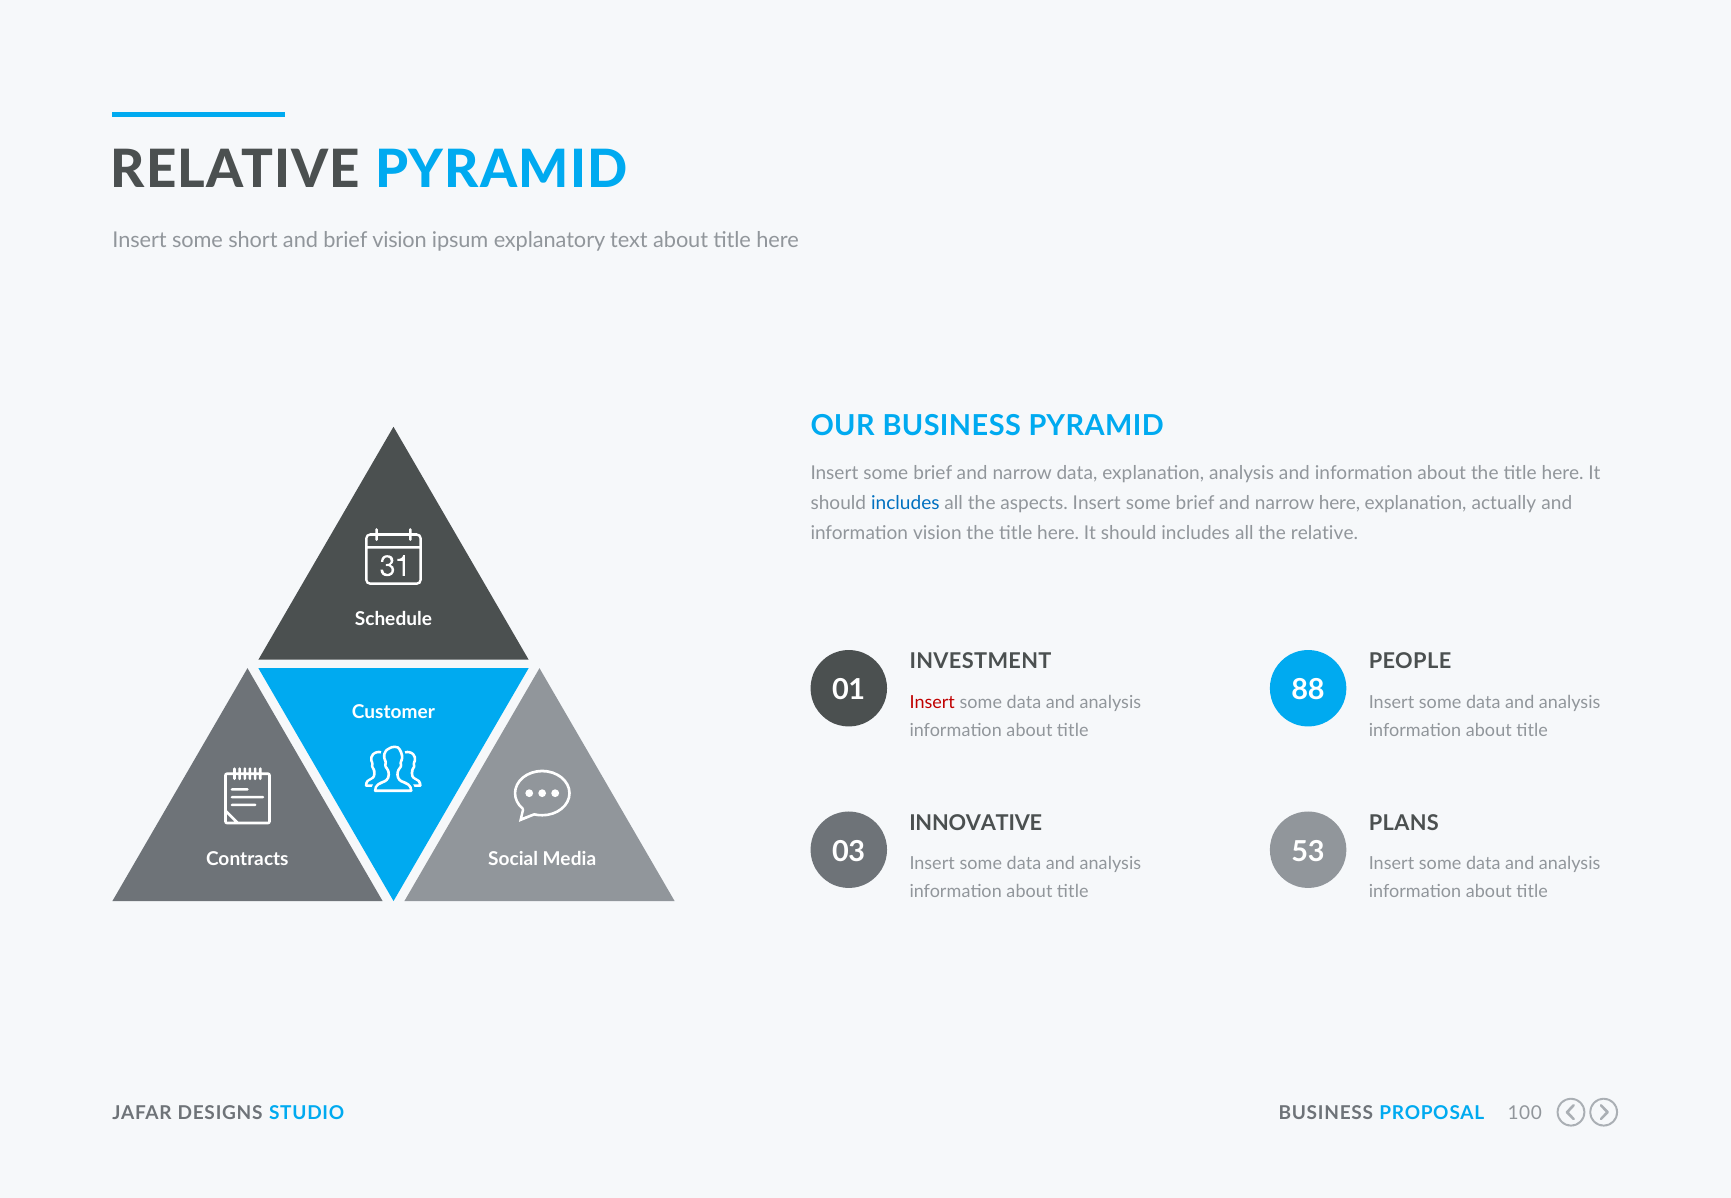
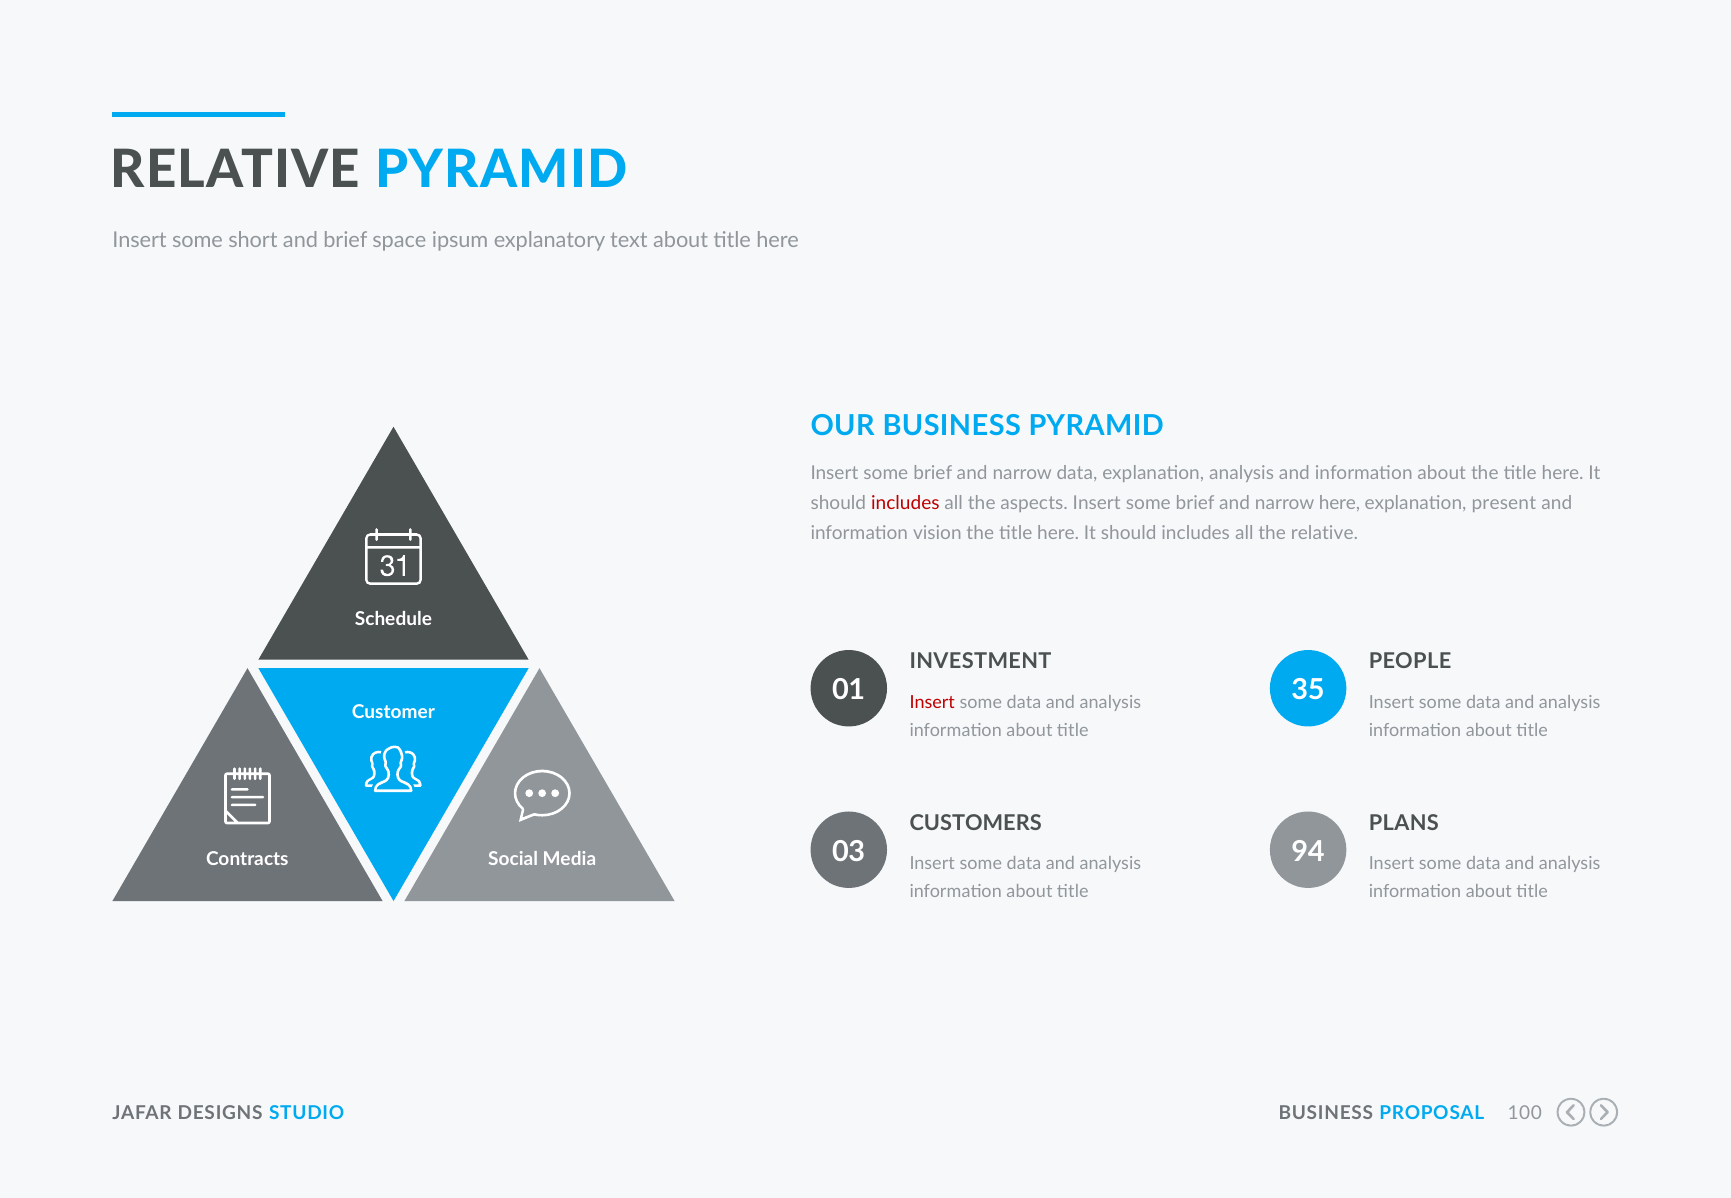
brief vision: vision -> space (399, 241)
includes colour: blue -> red (905, 503)
actually: actually -> present (1504, 503)
88: 88 -> 35 (1308, 690)
INNOVATIVE: INNOVATIVE -> CUSTOMERS (976, 824)
53: 53 -> 94 (1308, 852)
